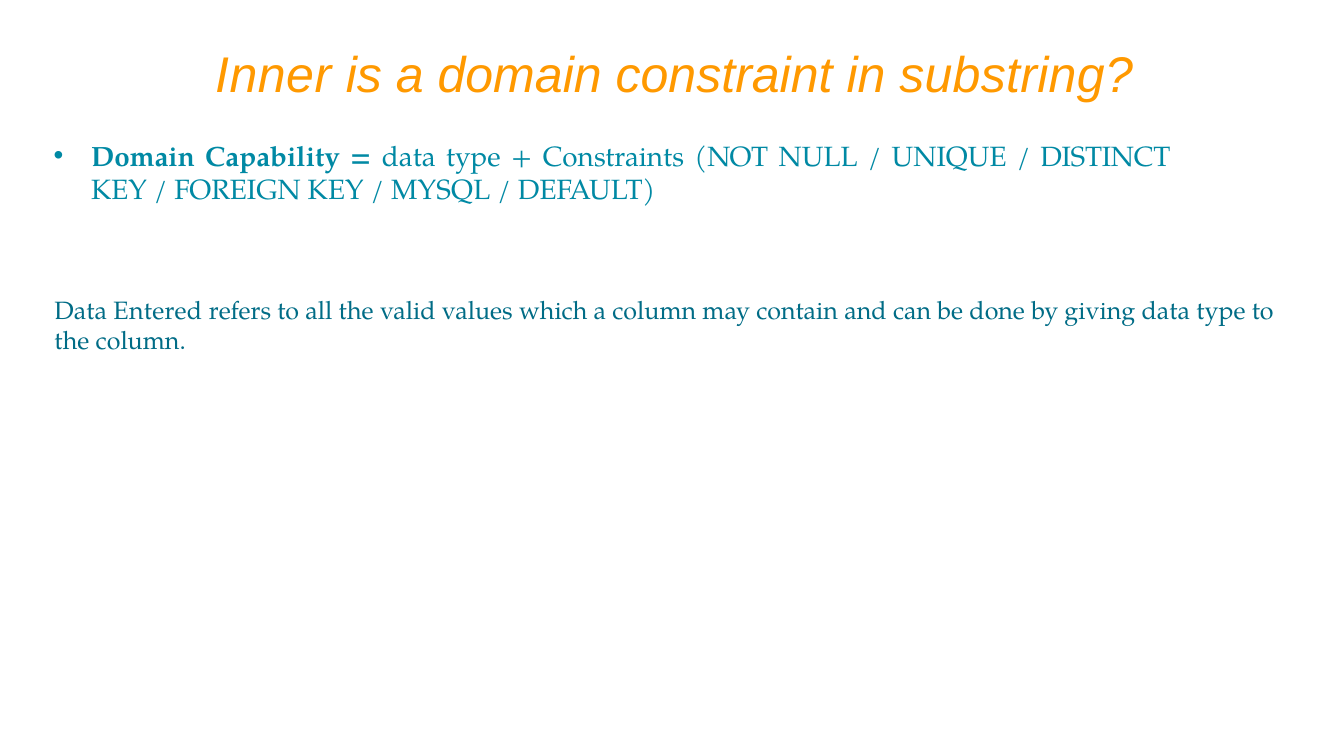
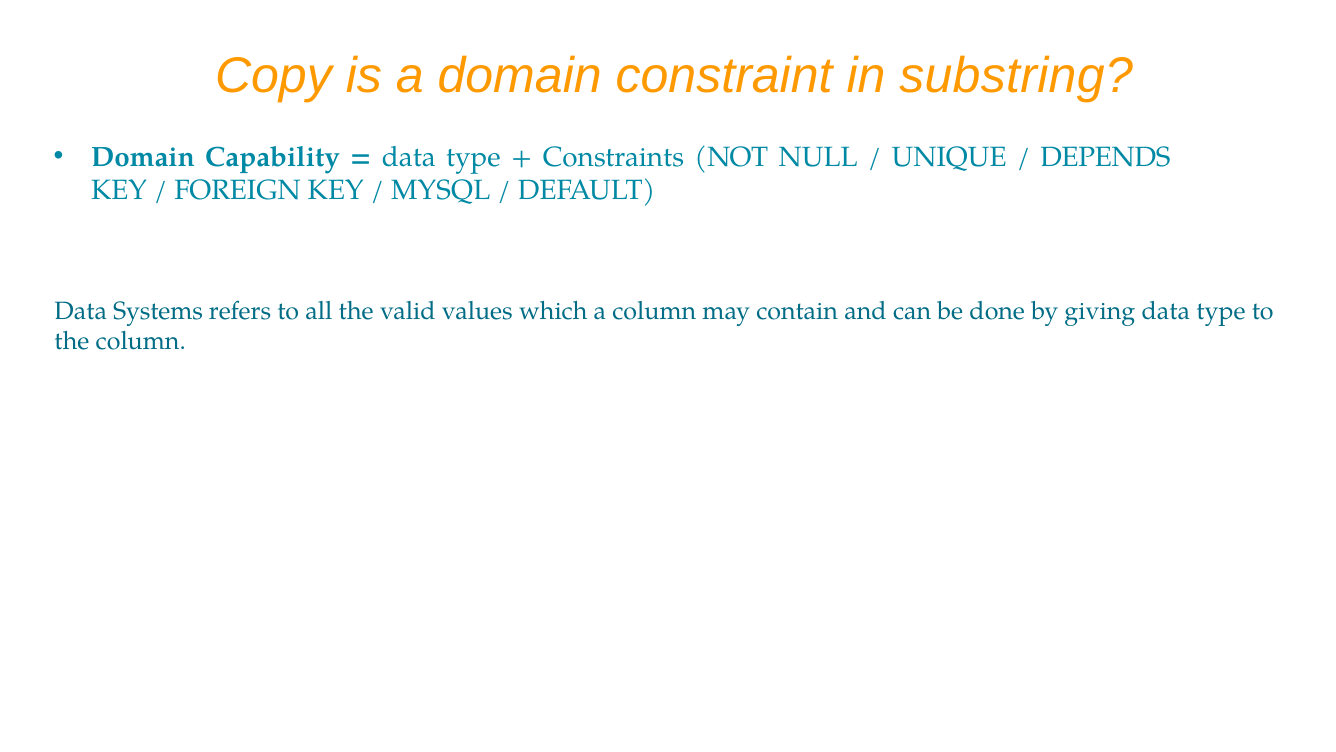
Inner: Inner -> Copy (273, 76)
DISTINCT: DISTINCT -> DEPENDS (1105, 157)
Entered: Entered -> Systems (158, 311)
